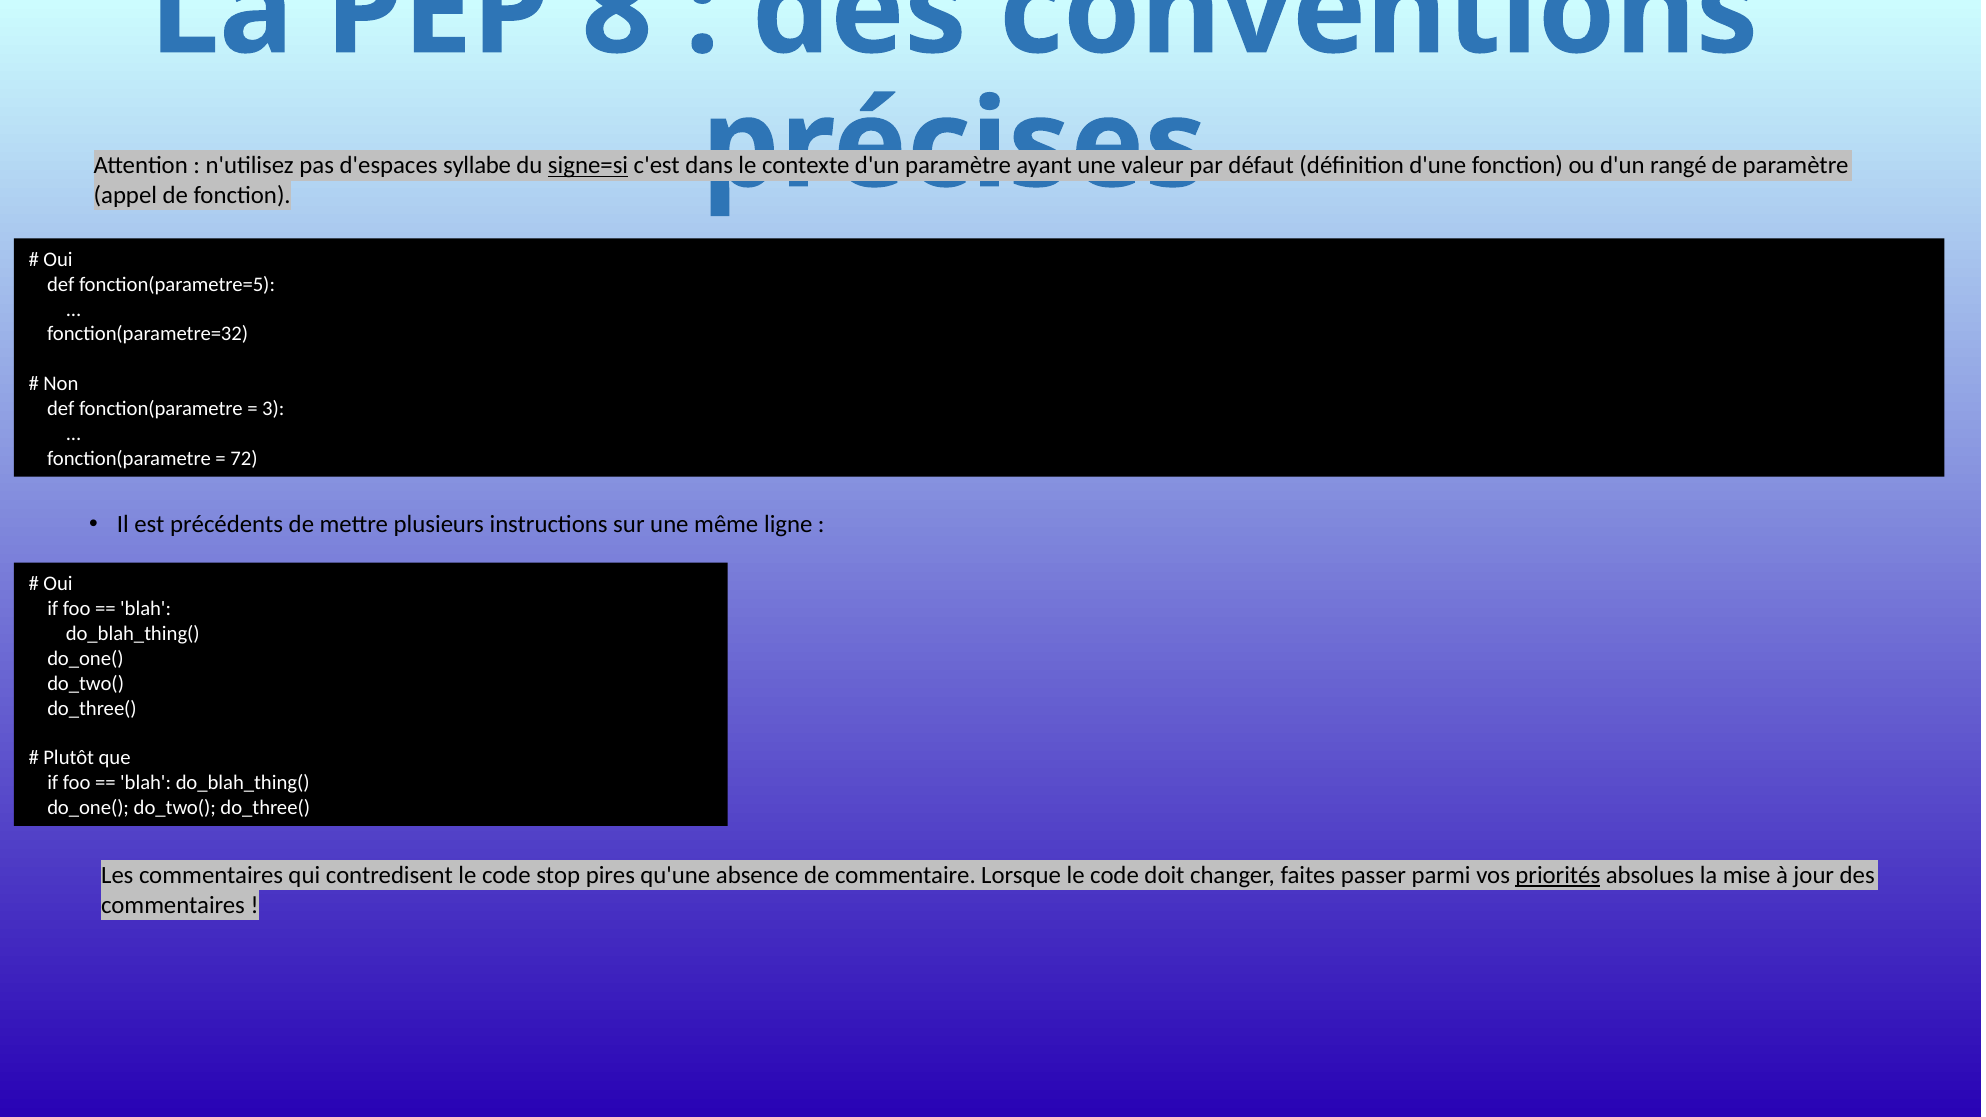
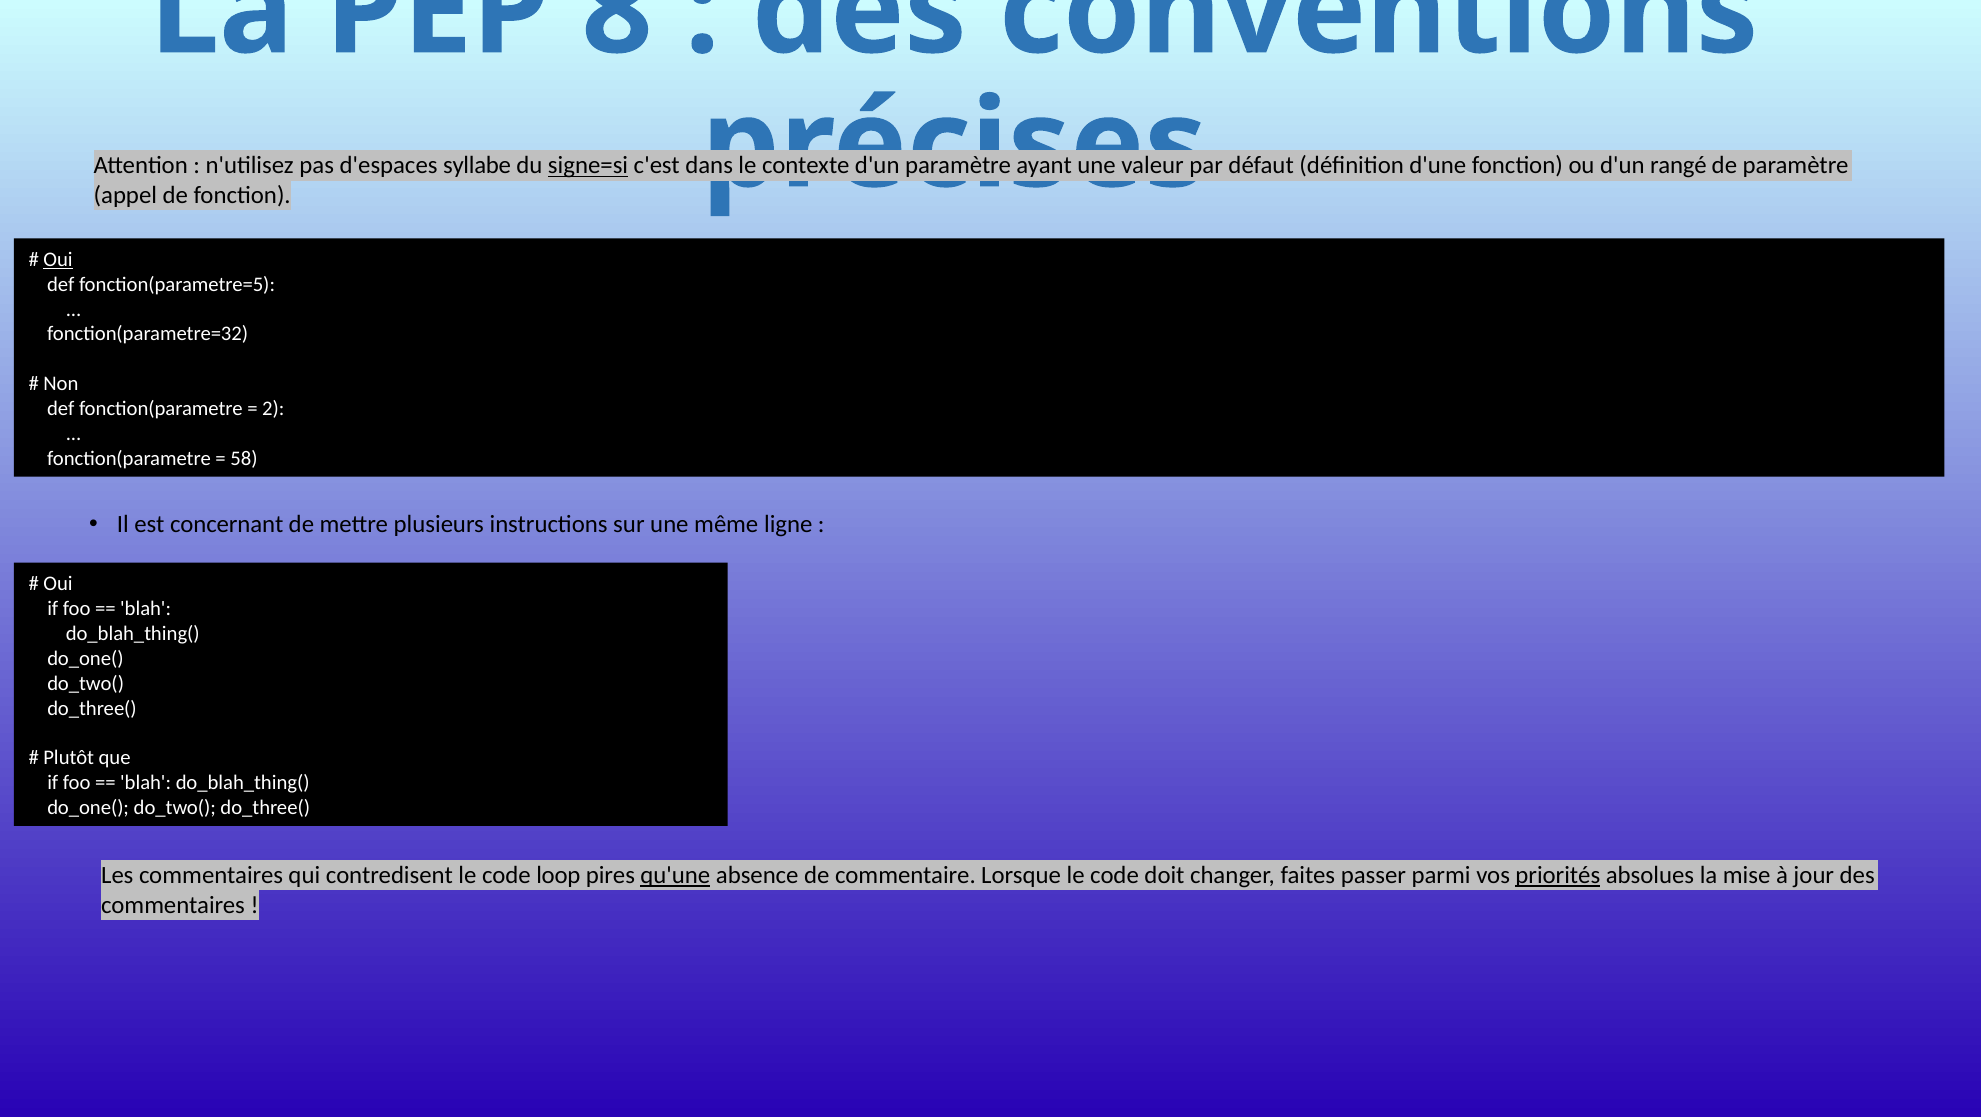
Oui underline: none -> present (58, 260)
3: 3 -> 2 (273, 409)
72: 72 -> 58 (244, 458)
précédents: précédents -> concernant (227, 524)
stop: stop -> loop (558, 875)
qu'une underline: none -> present (675, 875)
